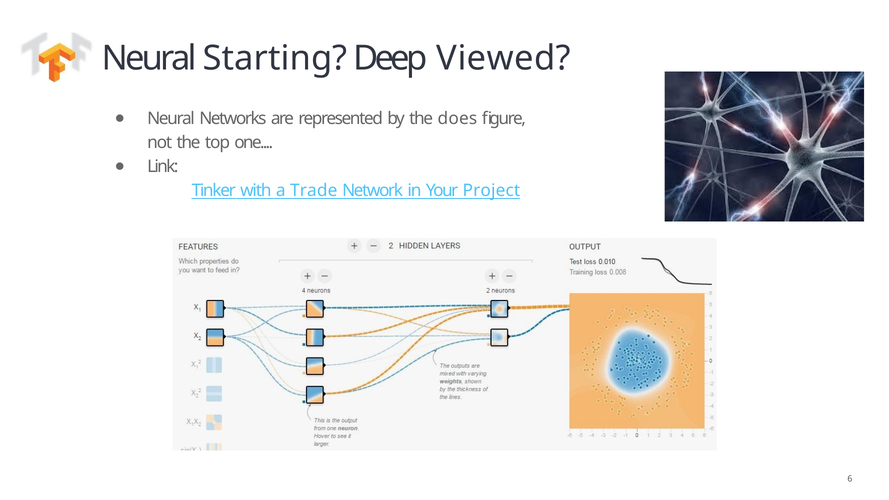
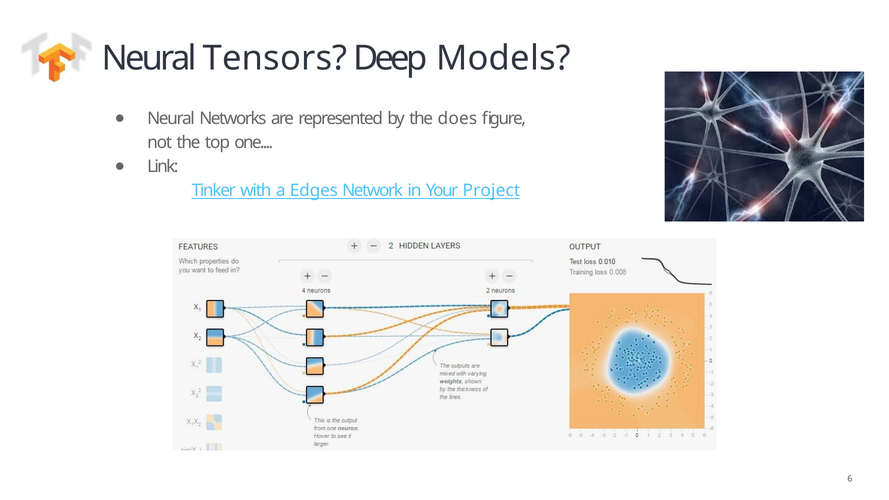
Starting: Starting -> Tensors (275, 59)
Viewed: Viewed -> Models (504, 59)
Trade: Trade -> Edges (314, 191)
